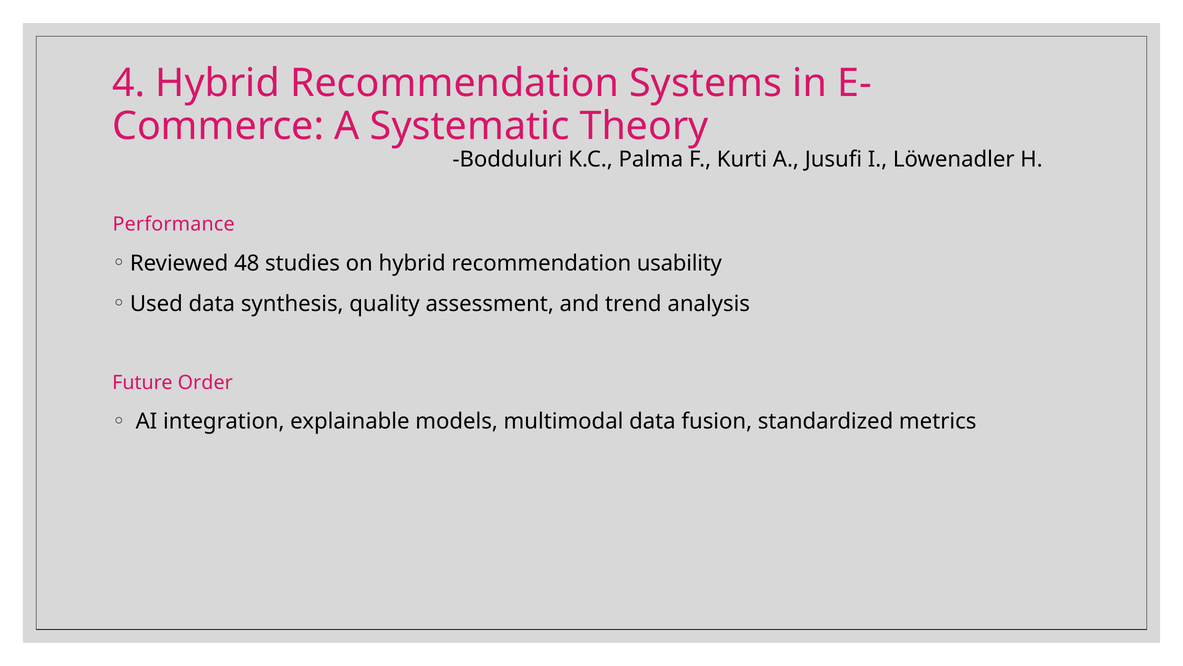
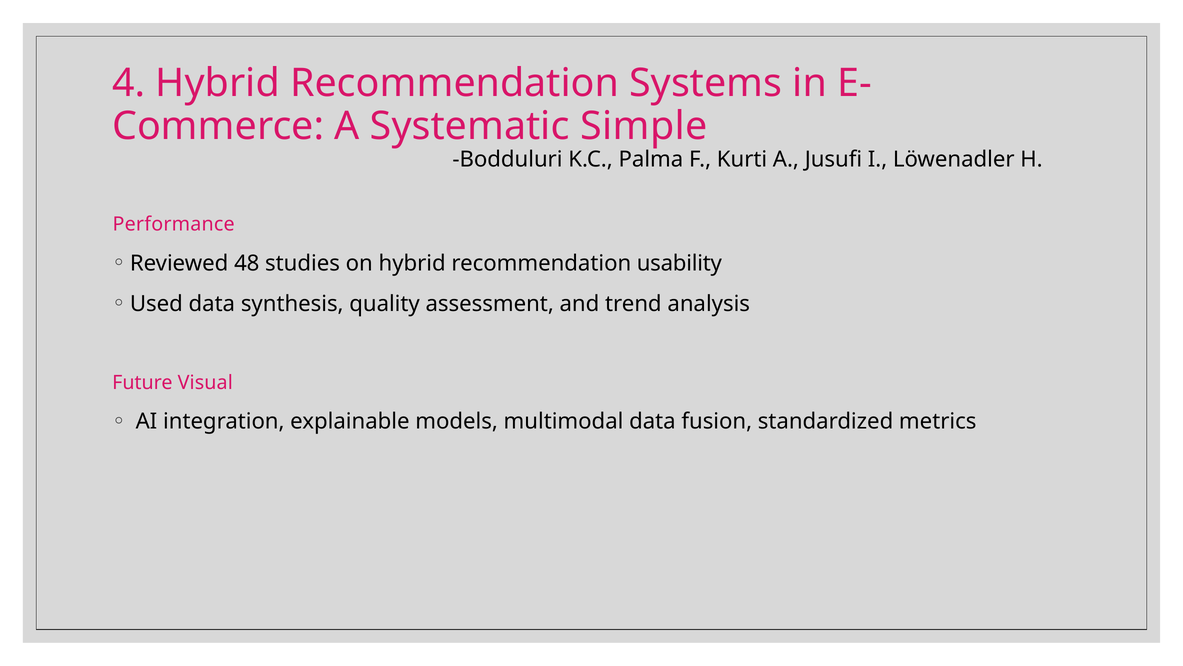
Theory: Theory -> Simple (644, 126)
Order: Order -> Visual (205, 382)
